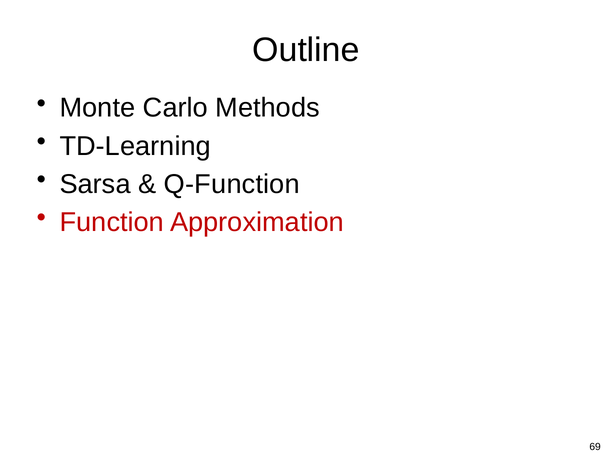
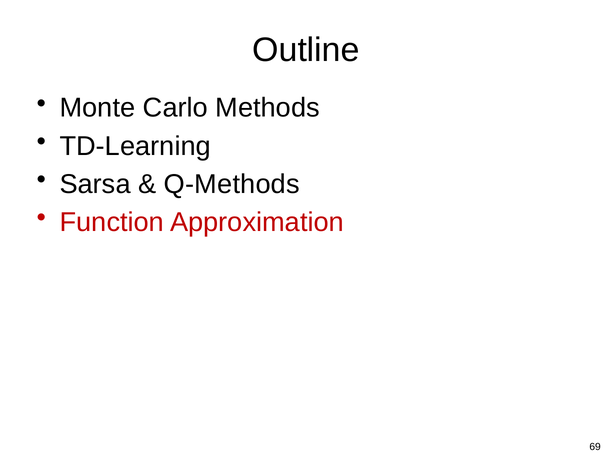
Q-Function: Q-Function -> Q-Methods (232, 184)
